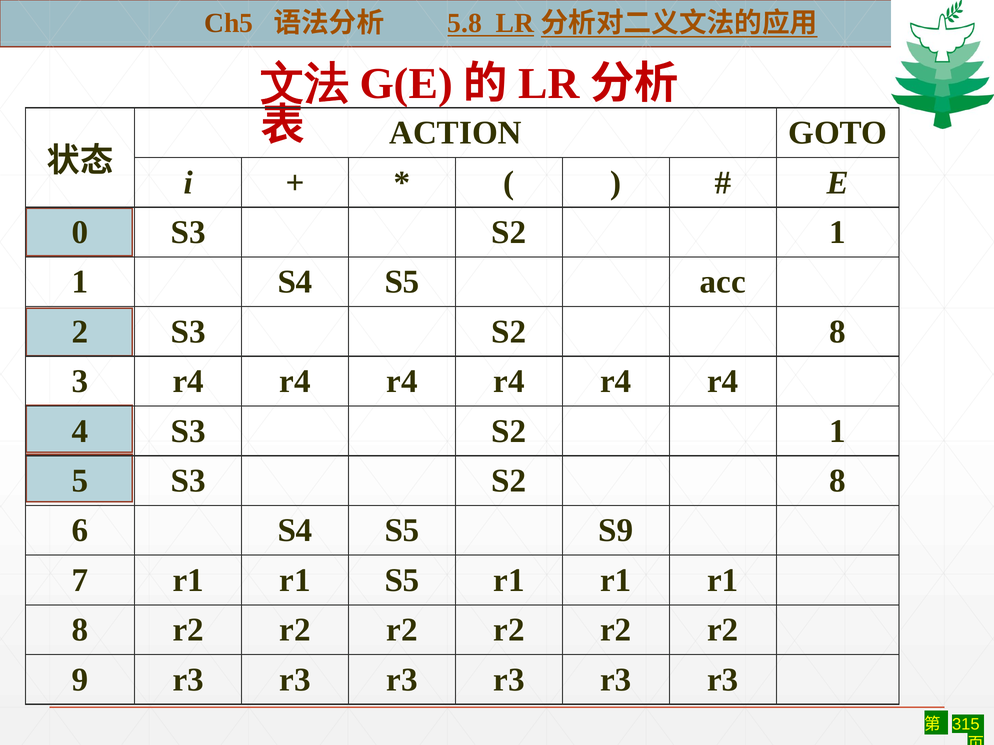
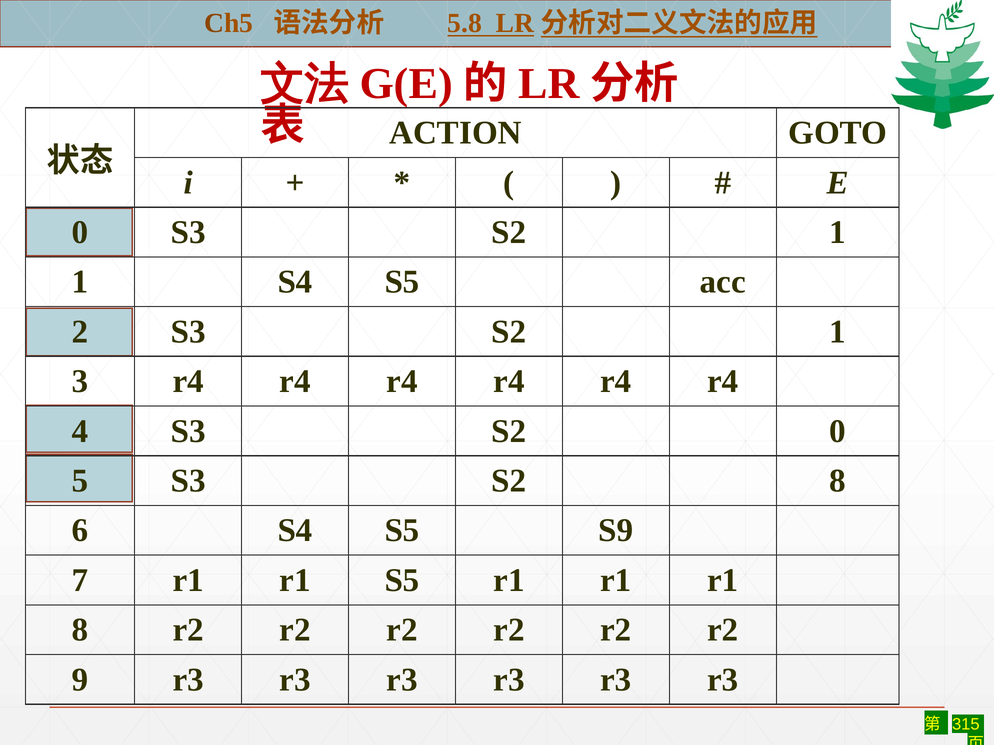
2 S3 S2 8: 8 -> 1 (838, 332)
4 S3 S2 1: 1 -> 0 (838, 431)
